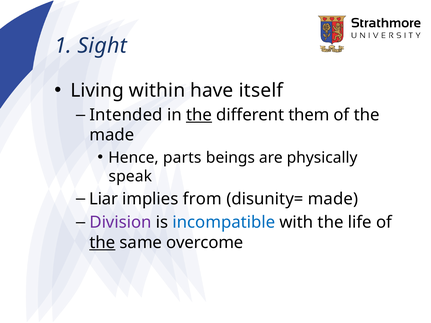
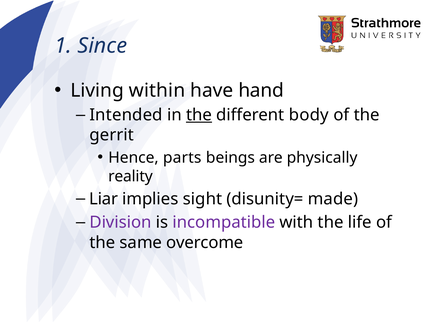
Sight: Sight -> Since (102, 46)
itself: itself -> hand (261, 90)
them: them -> body (309, 115)
made: made -> gerrit (112, 135)
speak: speak -> reality (130, 176)
from: from -> sight (202, 199)
incompatible colour: blue -> purple (224, 223)
the underline: present -> none (102, 243)
